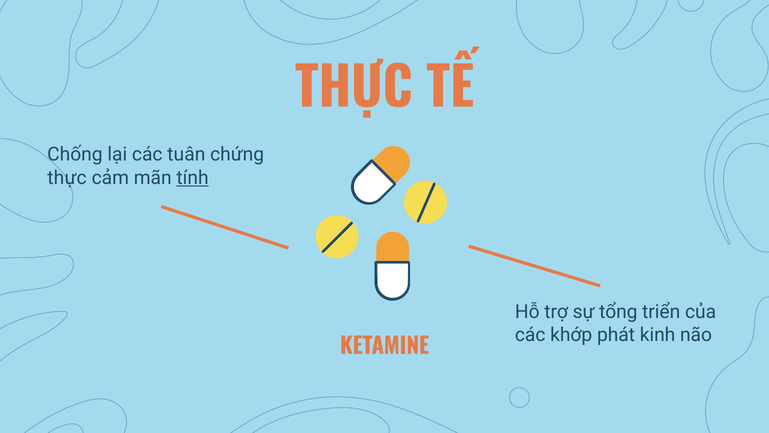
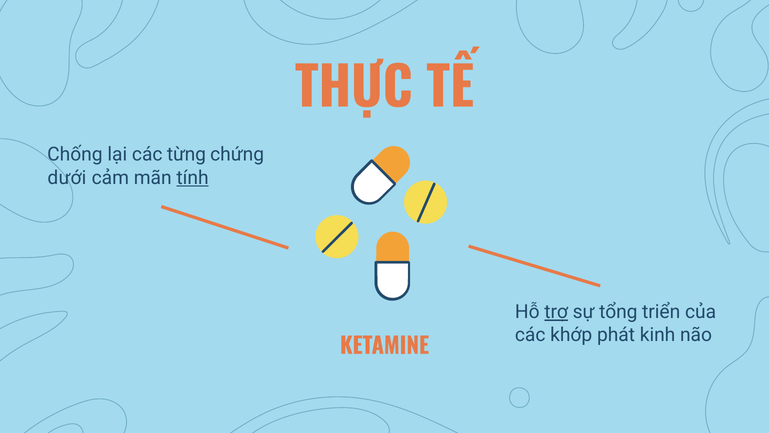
tuân: tuân -> từng (186, 154)
thực: thực -> dưới (67, 178)
trợ underline: none -> present (556, 312)
